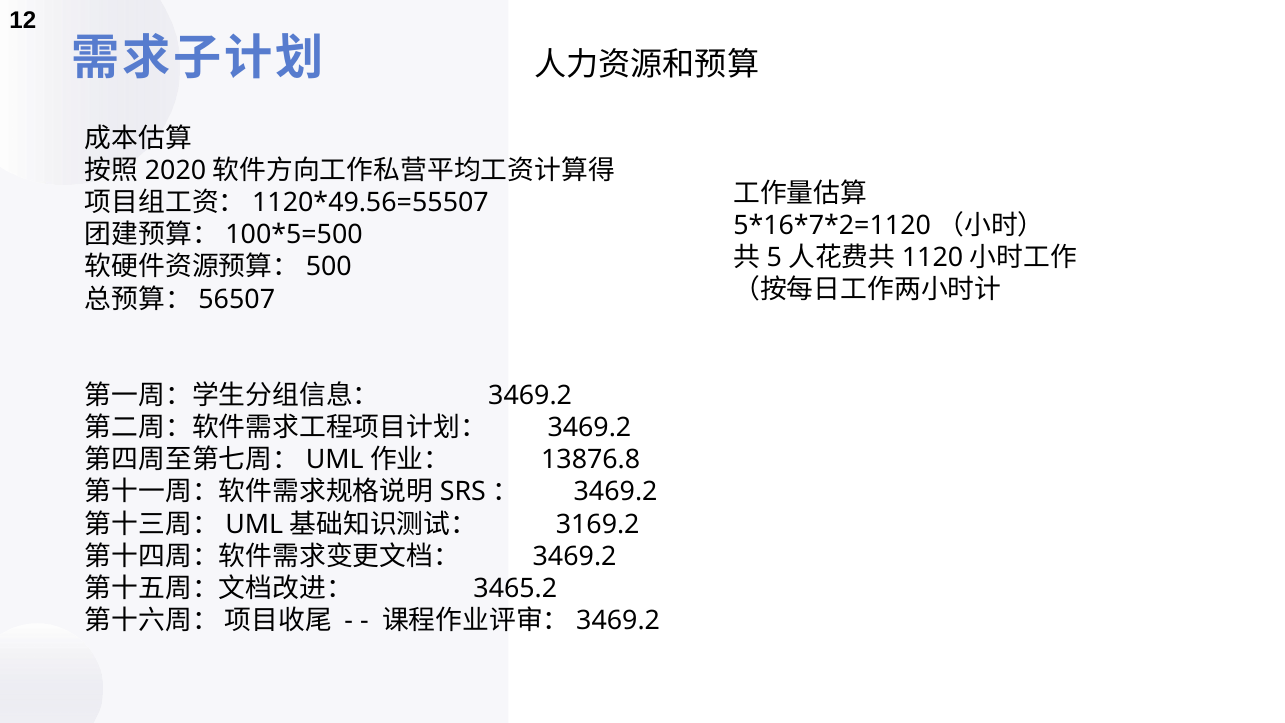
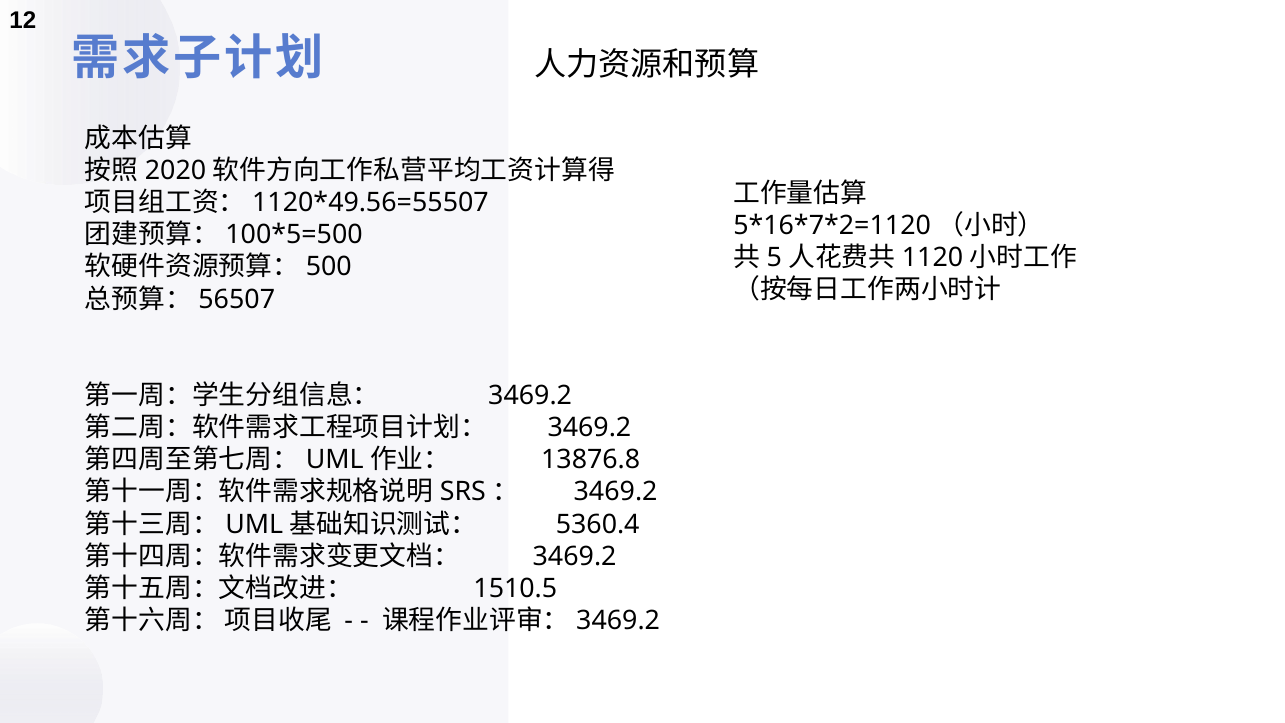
3169.2: 3169.2 -> 5360.4 (598, 524)
3465.2: 3465.2 -> 1510.5 (515, 588)
